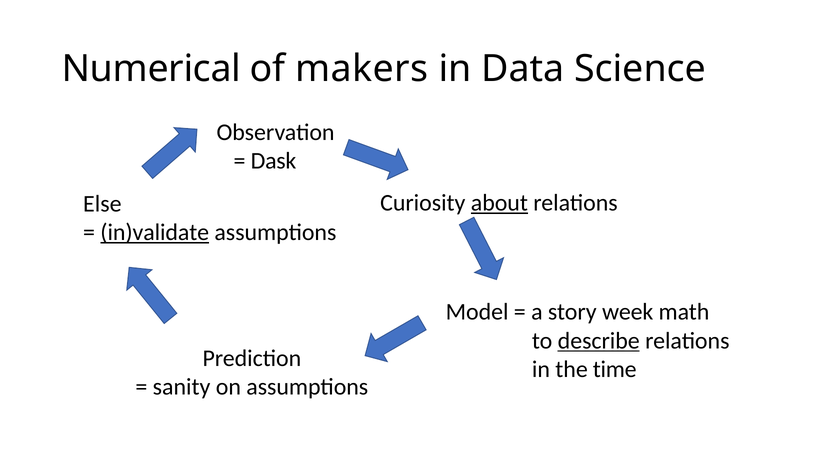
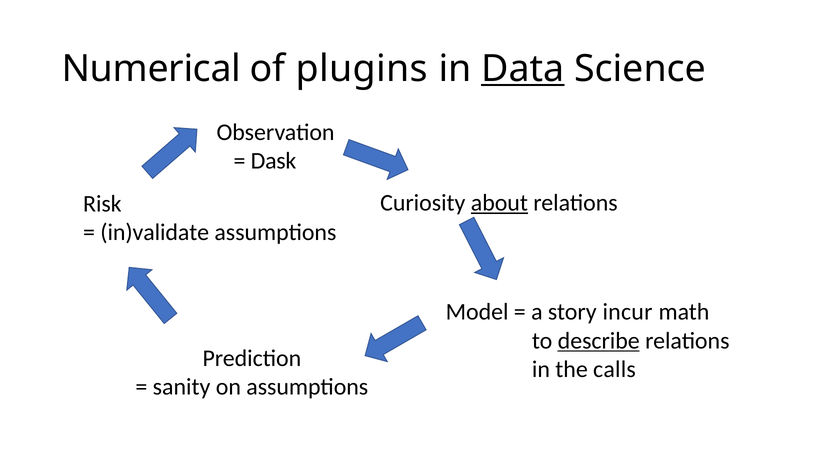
makers: makers -> plugins (362, 69)
Data underline: none -> present (523, 69)
Else: Else -> Risk (102, 204)
in)validate underline: present -> none (155, 233)
week: week -> incur (627, 312)
time: time -> calls (614, 370)
